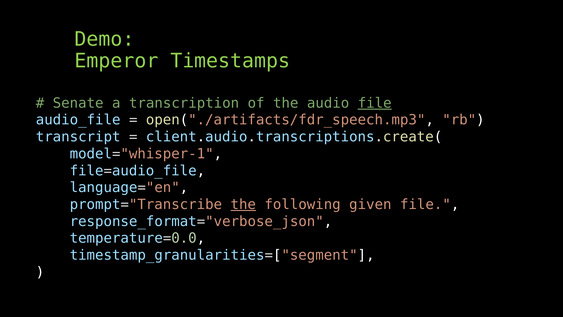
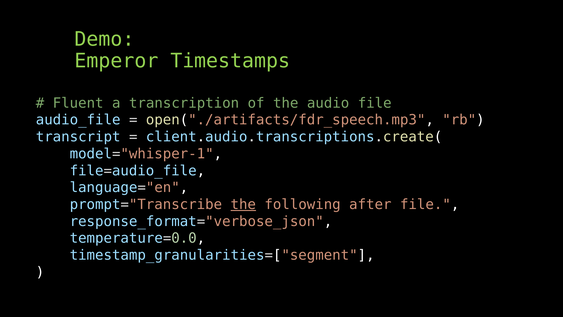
Senate: Senate -> Fluent (78, 103)
file underline: present -> none (375, 103)
given: given -> after (370, 204)
